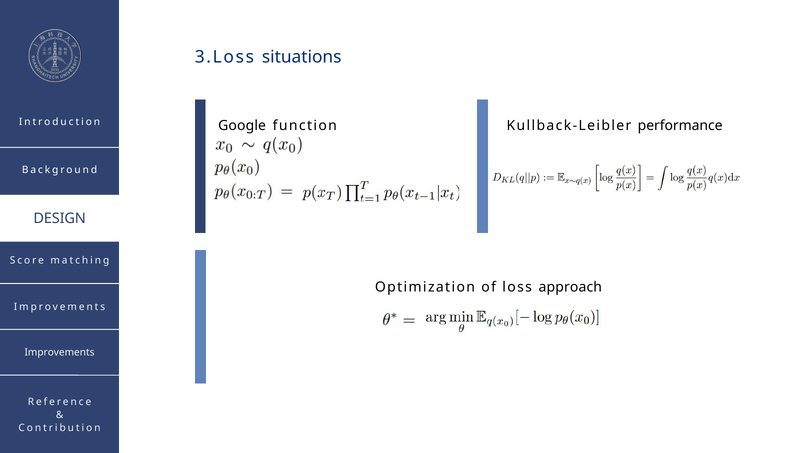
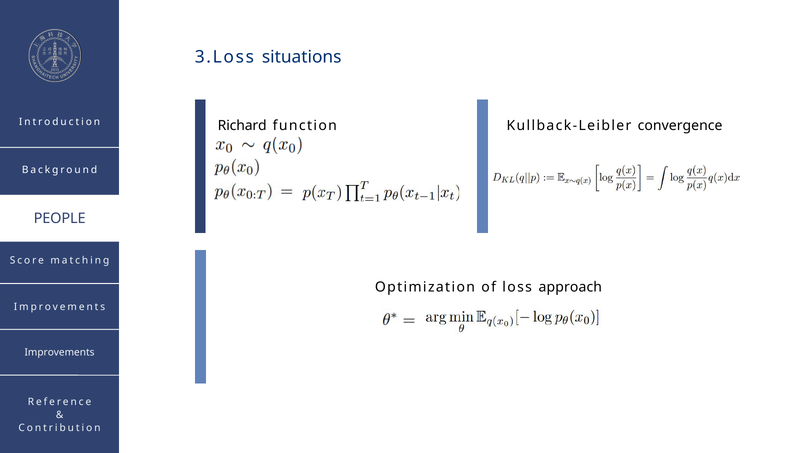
Google: Google -> Richard (242, 126)
performance: performance -> convergence (680, 126)
DESIGN: DESIGN -> PEOPLE (60, 219)
